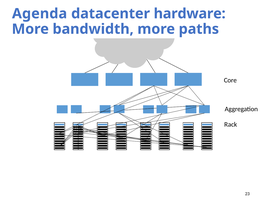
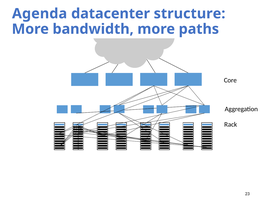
hardware: hardware -> structure (190, 14)
